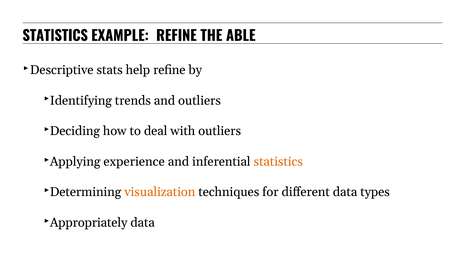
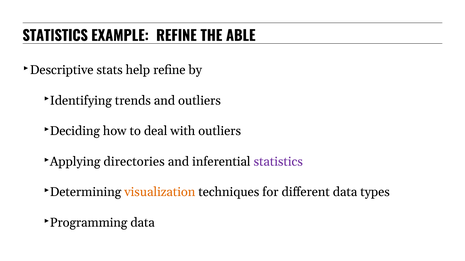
experience: experience -> directories (134, 162)
statistics colour: orange -> purple (278, 162)
Appropriately: Appropriately -> Programming (89, 223)
